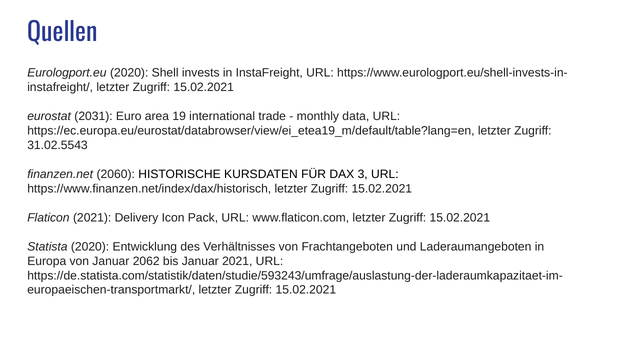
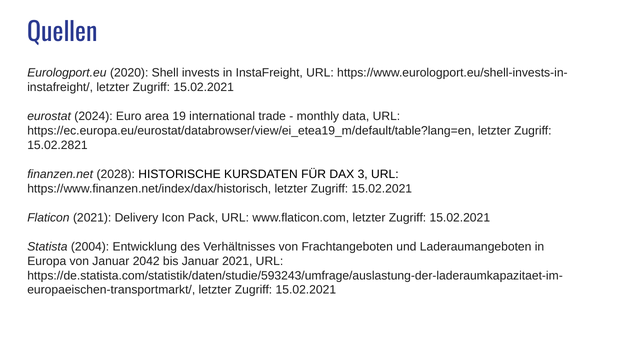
2031: 2031 -> 2024 (93, 116)
31.02.5543: 31.02.5543 -> 15.02.2821 (57, 145)
2060: 2060 -> 2028 (116, 174)
Statista 2020: 2020 -> 2004 (90, 247)
2062: 2062 -> 2042 (146, 261)
